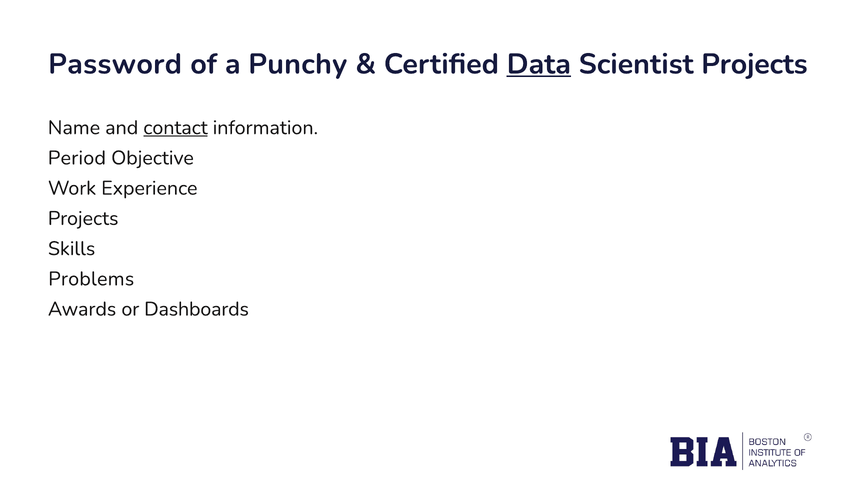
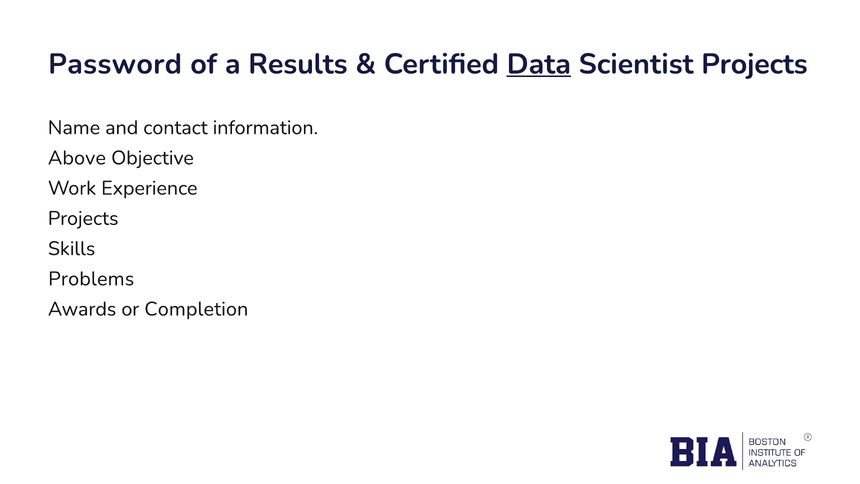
Punchy: Punchy -> Results (298, 64)
contact underline: present -> none (175, 128)
Period: Period -> Above (77, 158)
Dashboards: Dashboards -> Completion (196, 309)
